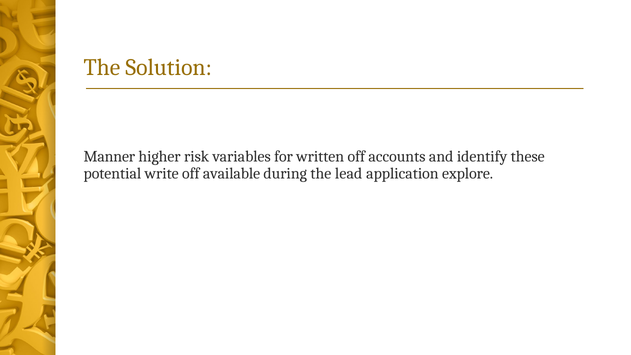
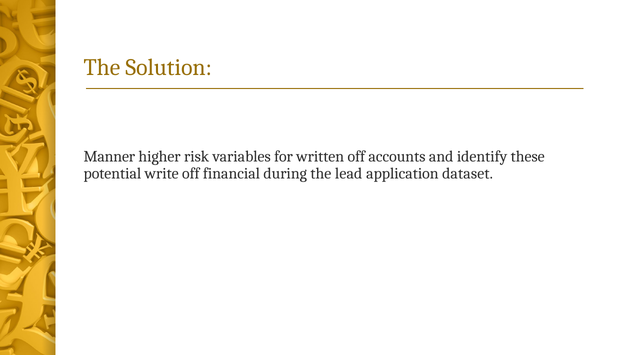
available: available -> financial (231, 174)
explore: explore -> dataset (468, 174)
